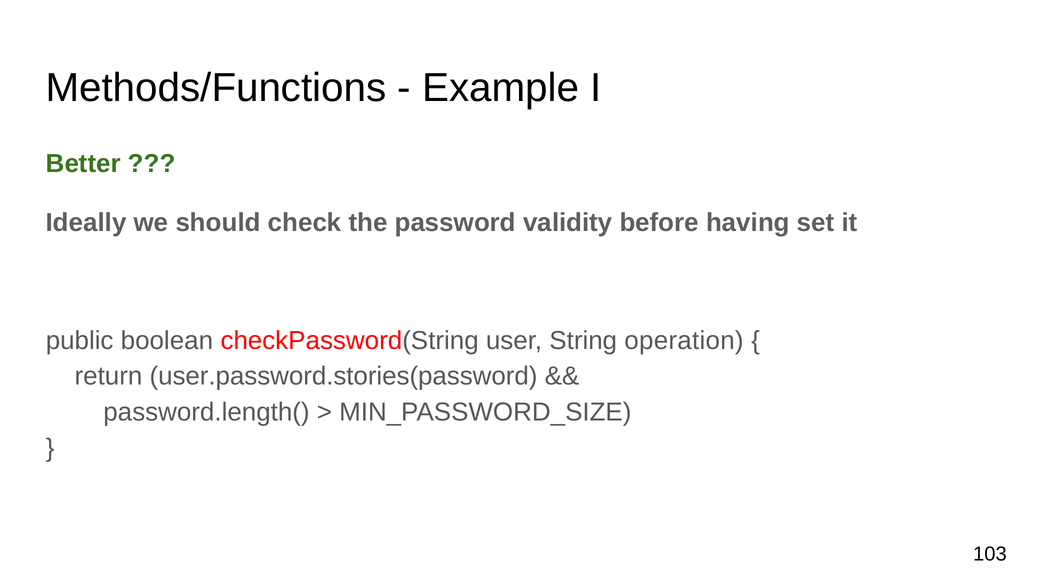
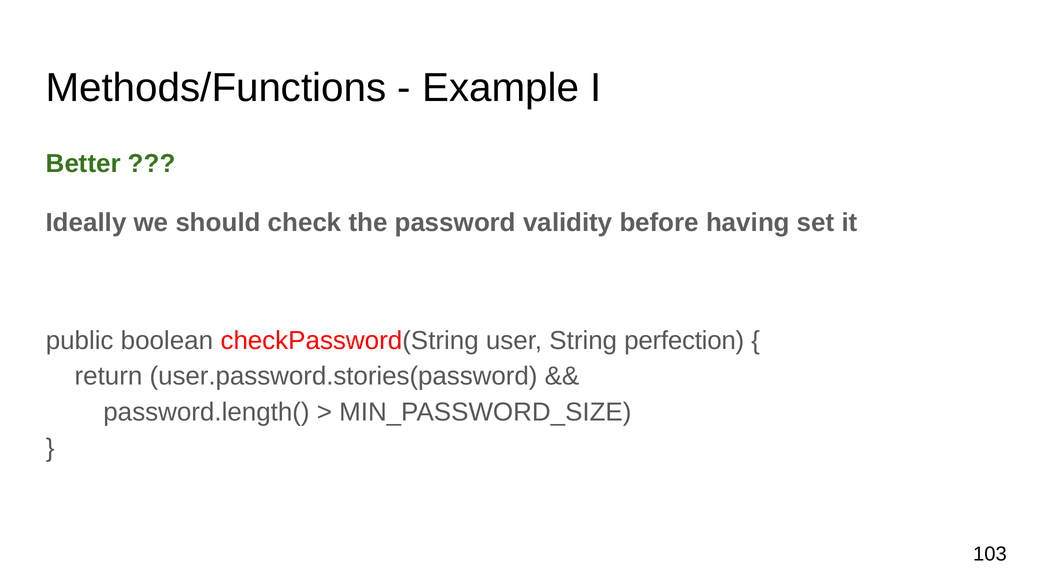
operation: operation -> perfection (684, 340)
